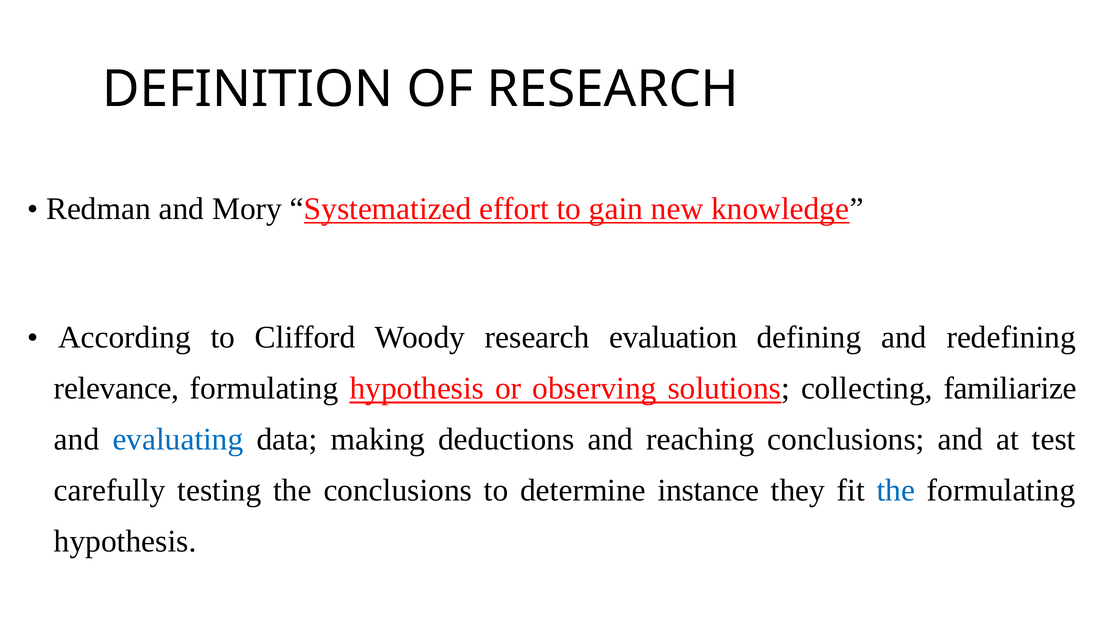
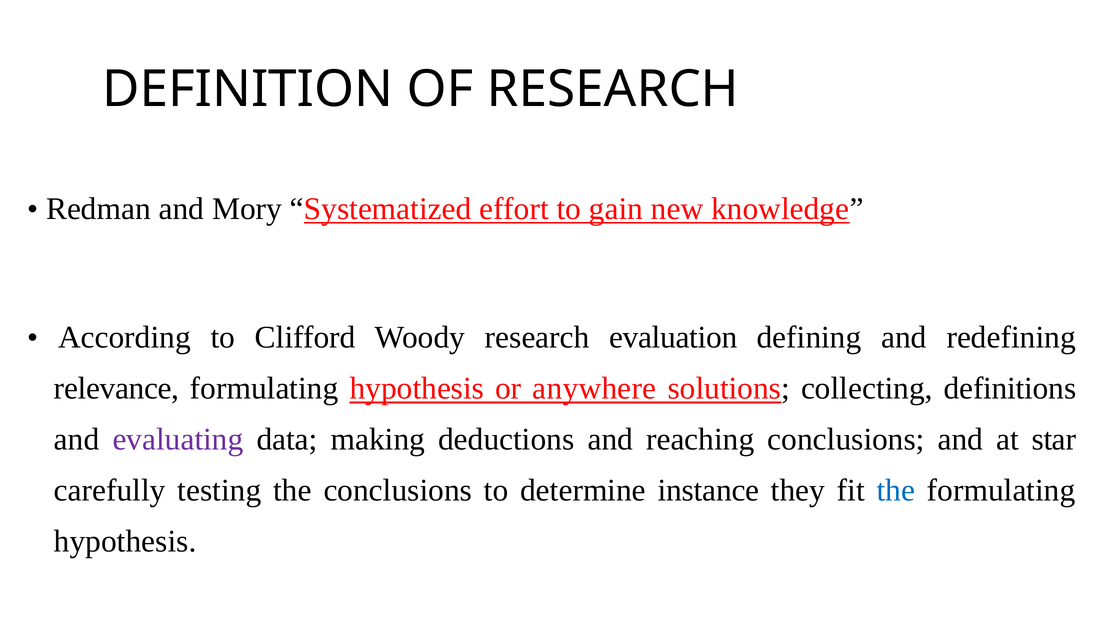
observing: observing -> anywhere (594, 389)
familiarize: familiarize -> definitions (1010, 389)
evaluating colour: blue -> purple (178, 440)
test: test -> star (1054, 440)
